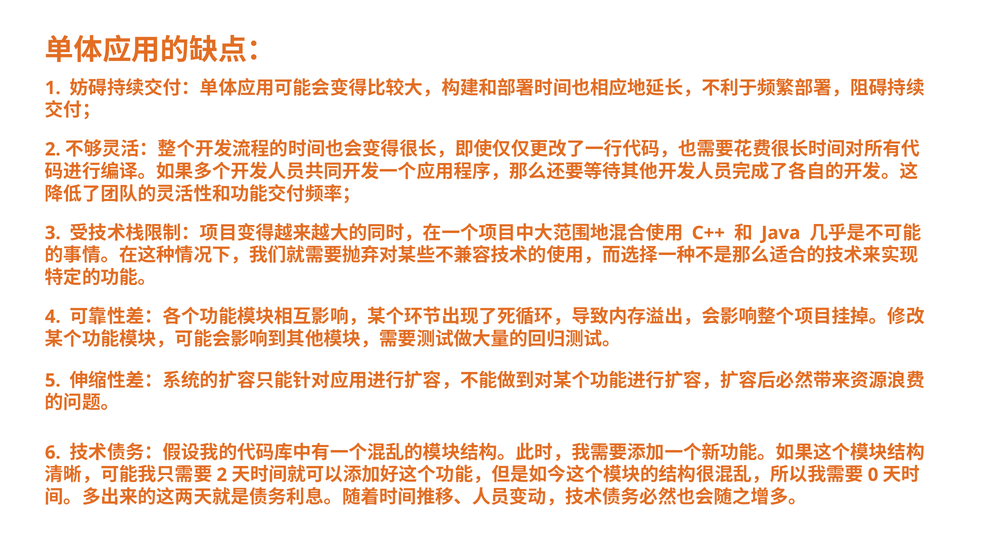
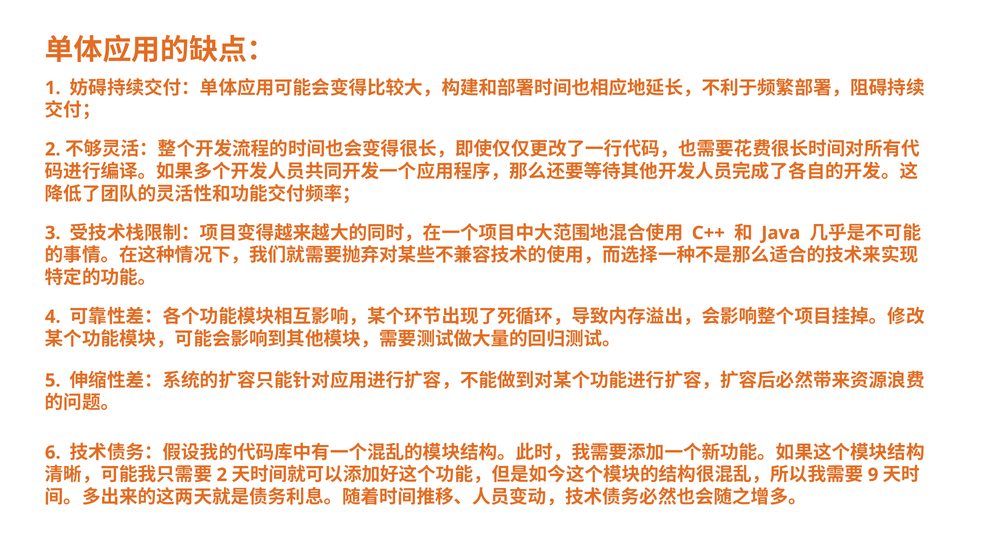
0: 0 -> 9 (873, 475)
